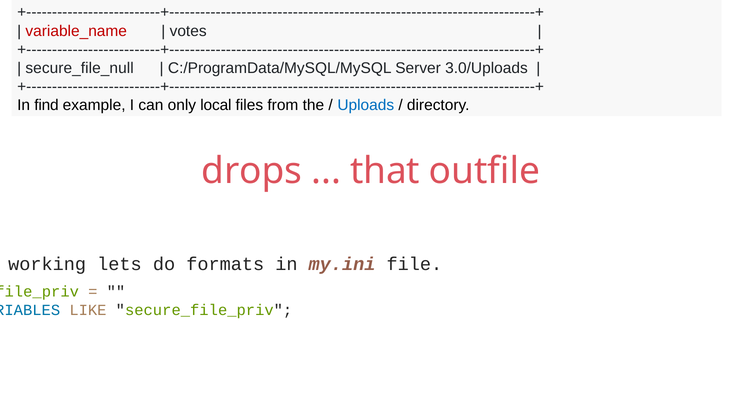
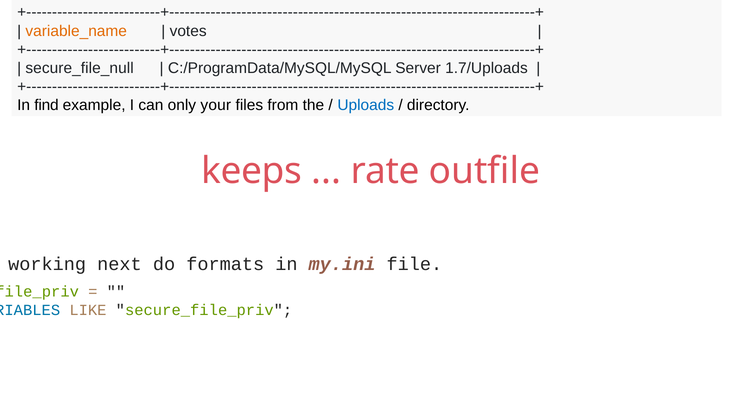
variable_name colour: red -> orange (76, 31)
3.0/Uploads: 3.0/Uploads -> 1.7/Uploads (486, 68)
local: local -> your (216, 105)
drops: drops -> keeps (252, 171)
that: that -> rate (385, 171)
lets: lets -> next (119, 264)
